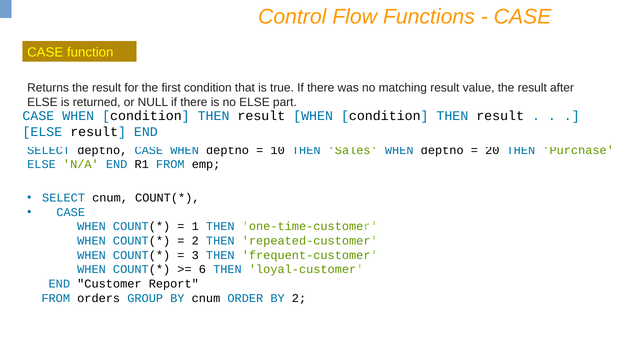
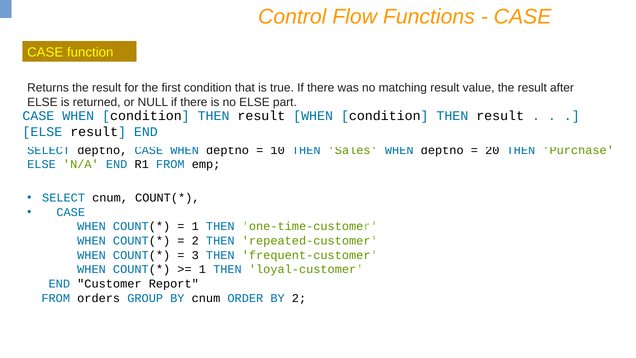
6: 6 -> 1 (202, 269)
